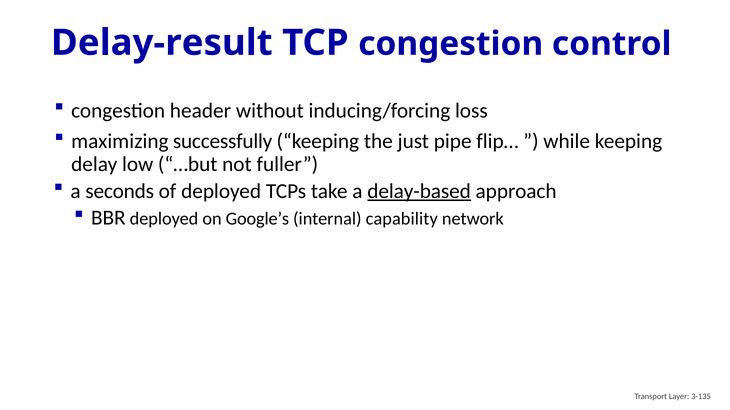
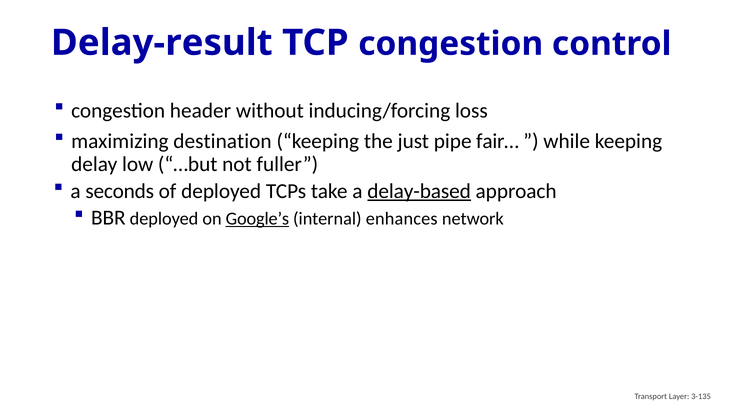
successfully: successfully -> destination (222, 141)
flip…: flip… -> fair… (498, 141)
Google’s underline: none -> present (257, 219)
capability: capability -> enhances (402, 219)
